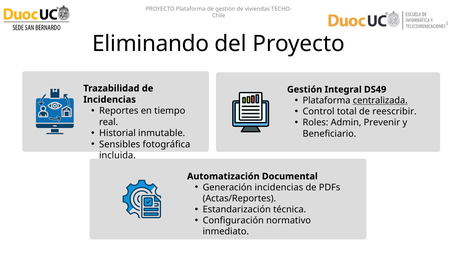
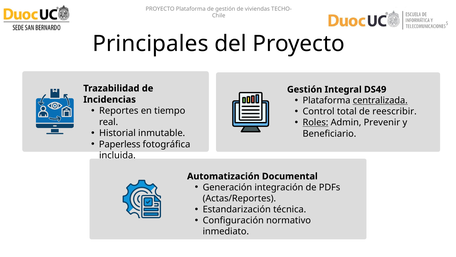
Eliminando: Eliminando -> Principales (150, 44)
Roles underline: none -> present (315, 122)
Sensibles: Sensibles -> Paperless (120, 144)
Generación incidencias: incidencias -> integración (279, 187)
